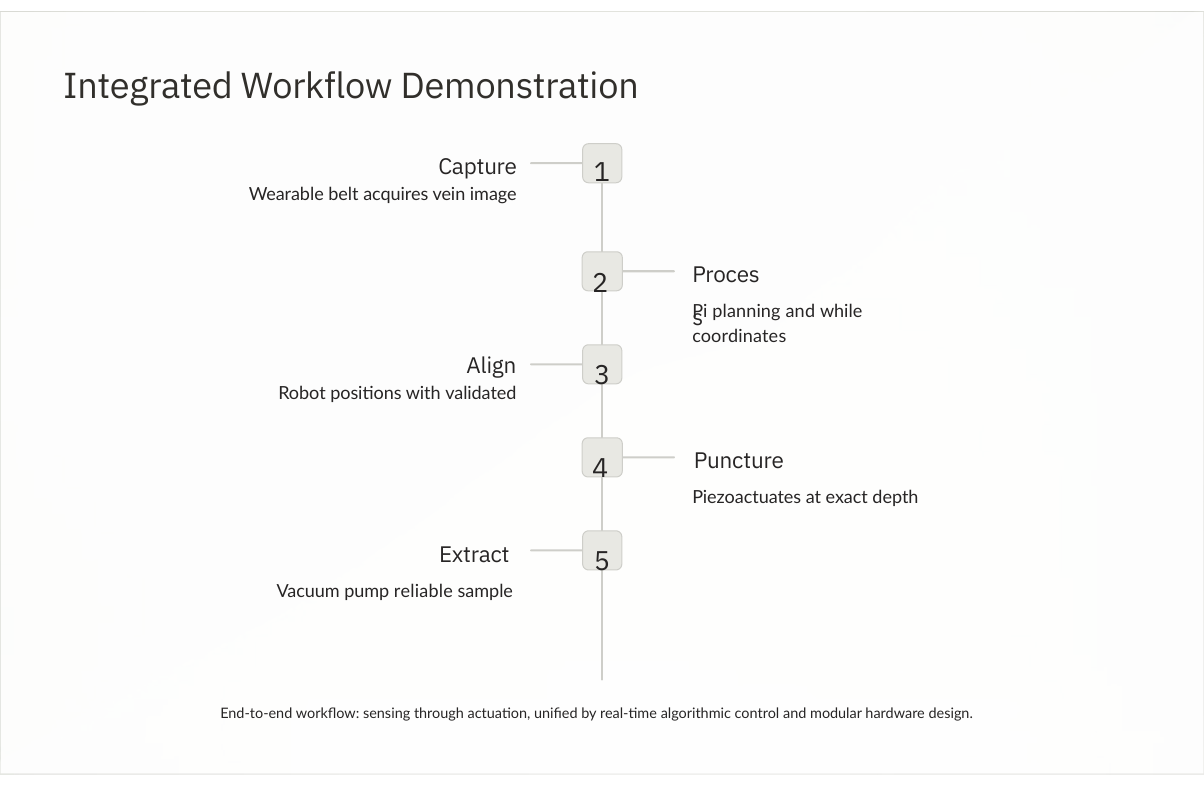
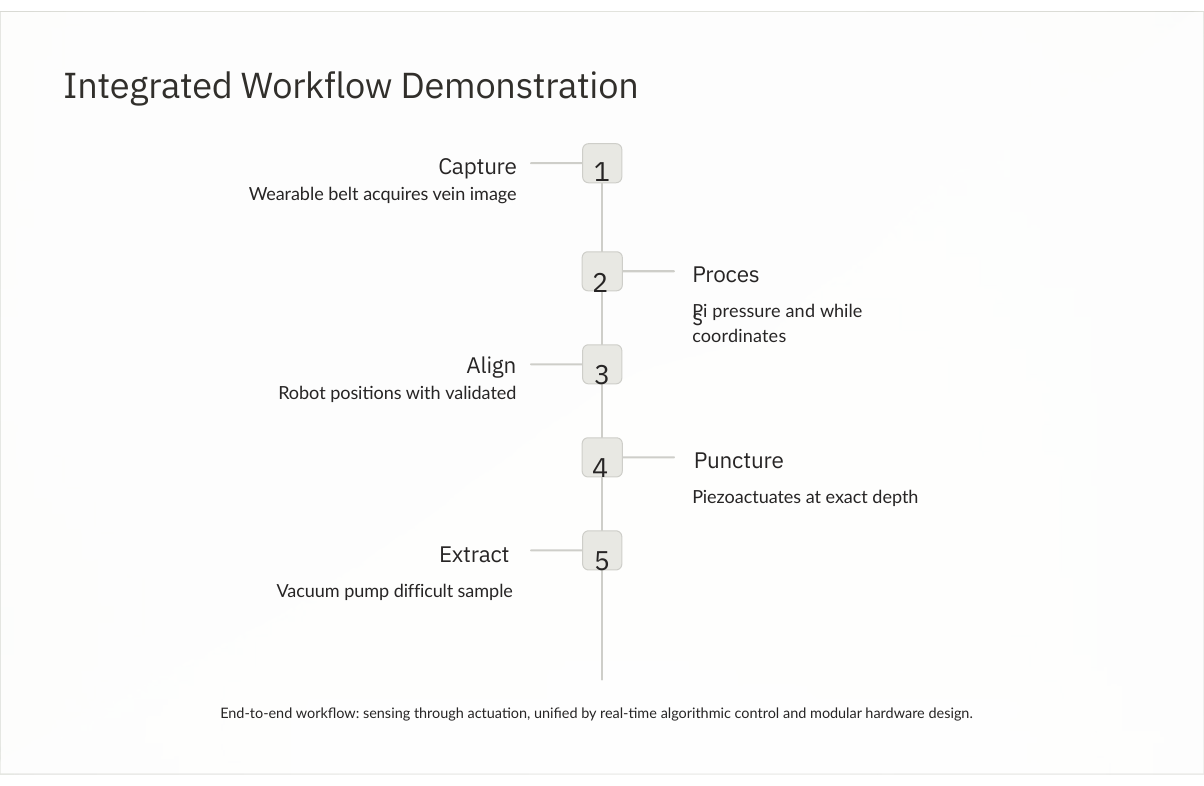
planning: planning -> pressure (747, 312)
reliable: reliable -> difficult (424, 592)
